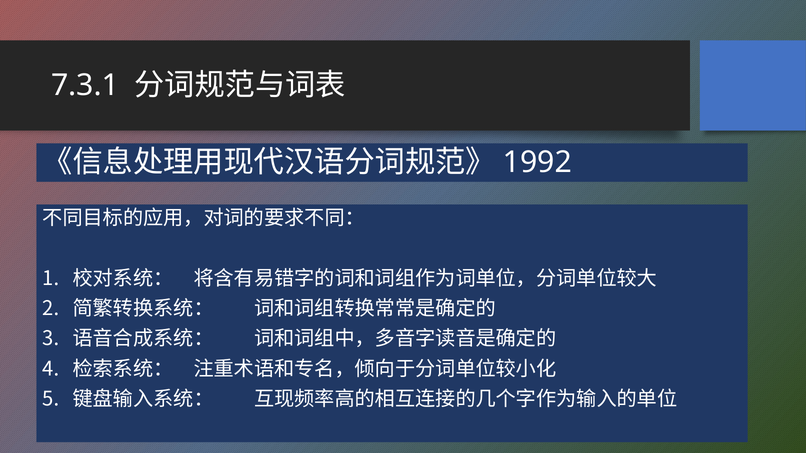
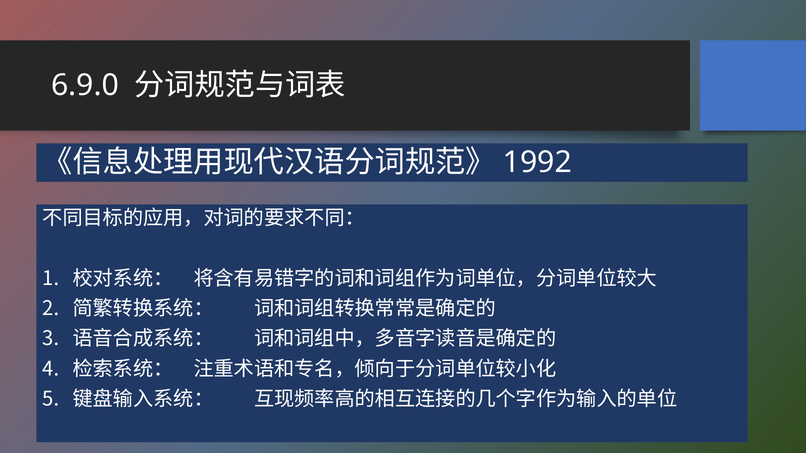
7.3.1: 7.3.1 -> 6.9.0 (85, 85)
